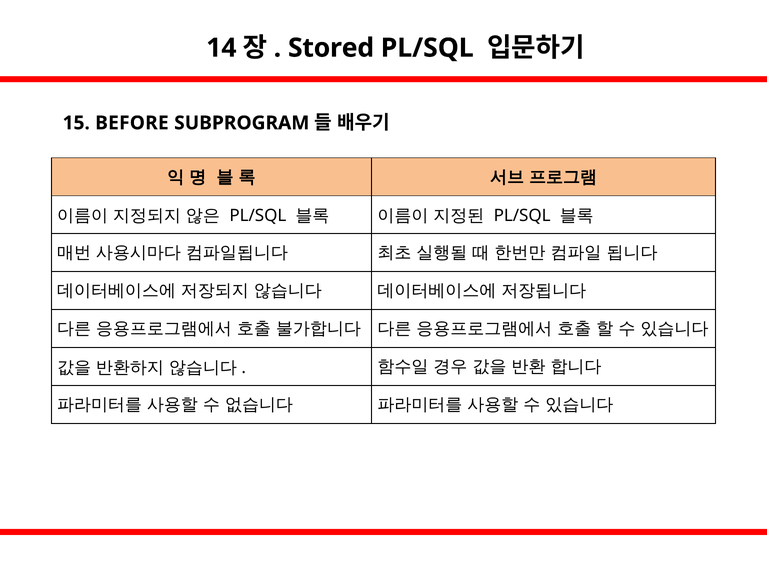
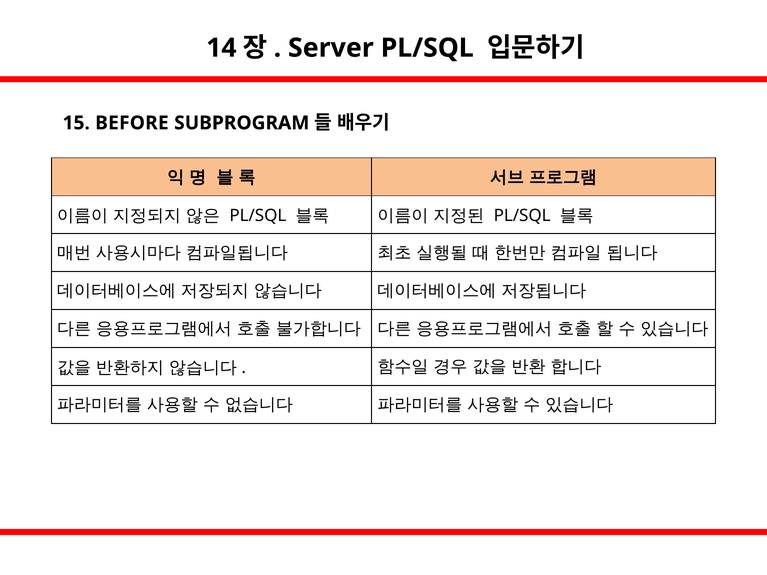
Stored: Stored -> Server (331, 48)
